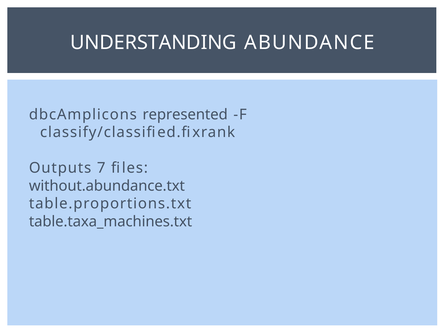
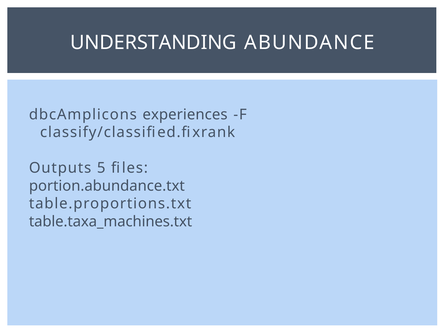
represented: represented -> experiences (185, 115)
7: 7 -> 5 (101, 168)
without.abundance.txt: without.abundance.txt -> portion.abundance.txt (107, 186)
